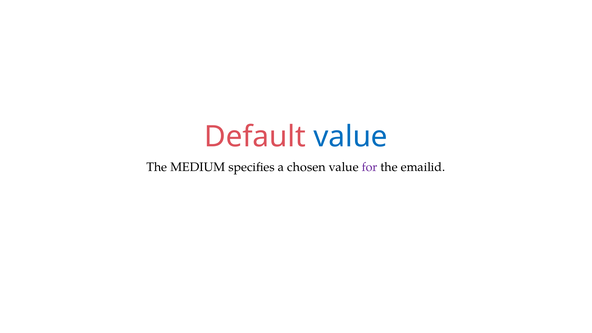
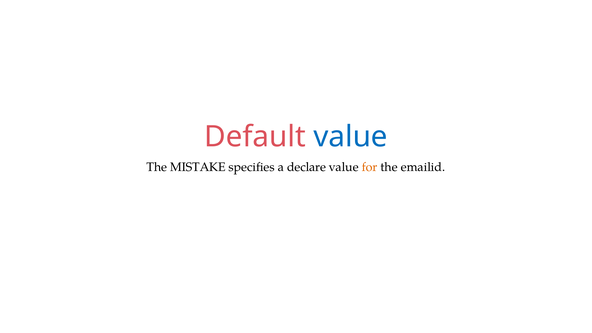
MEDIUM: MEDIUM -> MISTAKE (198, 167)
chosen: chosen -> declare (307, 167)
for colour: purple -> orange (370, 167)
